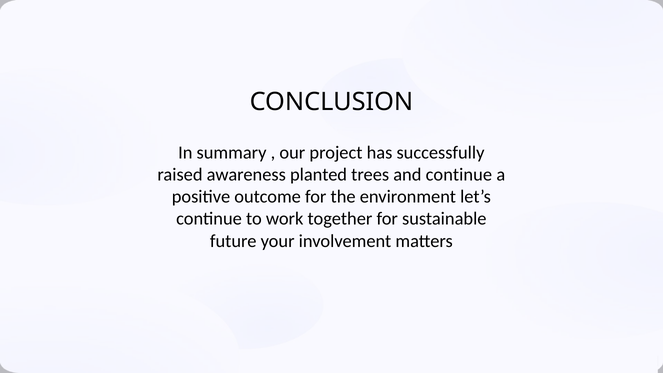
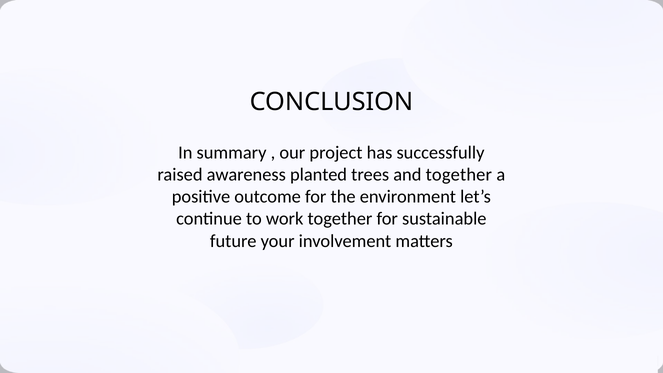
and continue: continue -> together (459, 175)
